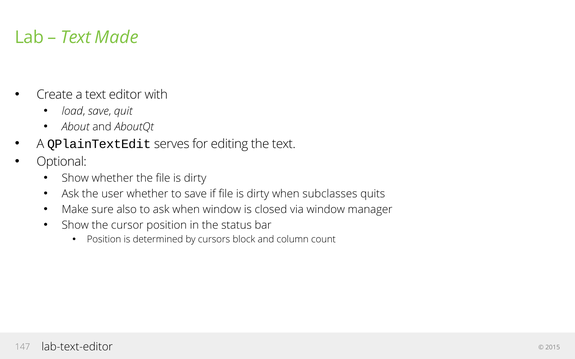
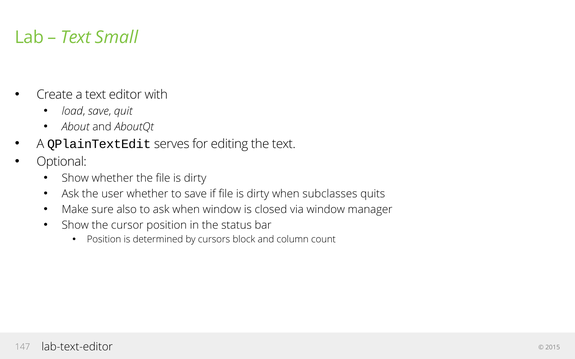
Made: Made -> Small (117, 37)
